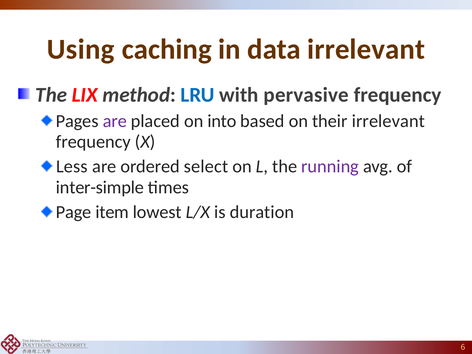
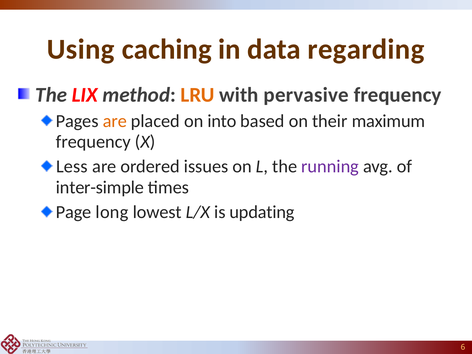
data irrelevant: irrelevant -> regarding (366, 49)
LRU colour: blue -> orange (198, 95)
are colour: purple -> orange (115, 121)
their irrelevant: irrelevant -> maximum (388, 121)
select: select -> issues (206, 167)
item: item -> long (112, 212)
duration: duration -> updating (262, 212)
